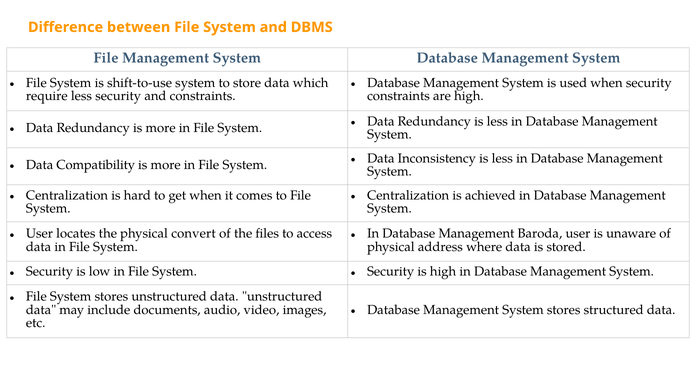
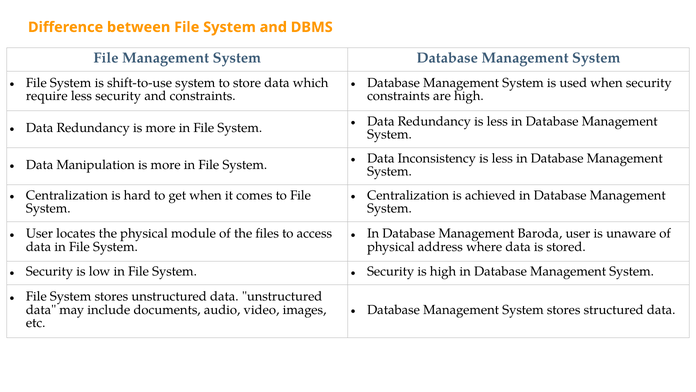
Compatibility: Compatibility -> Manipulation (96, 165)
convert: convert -> module (194, 233)
